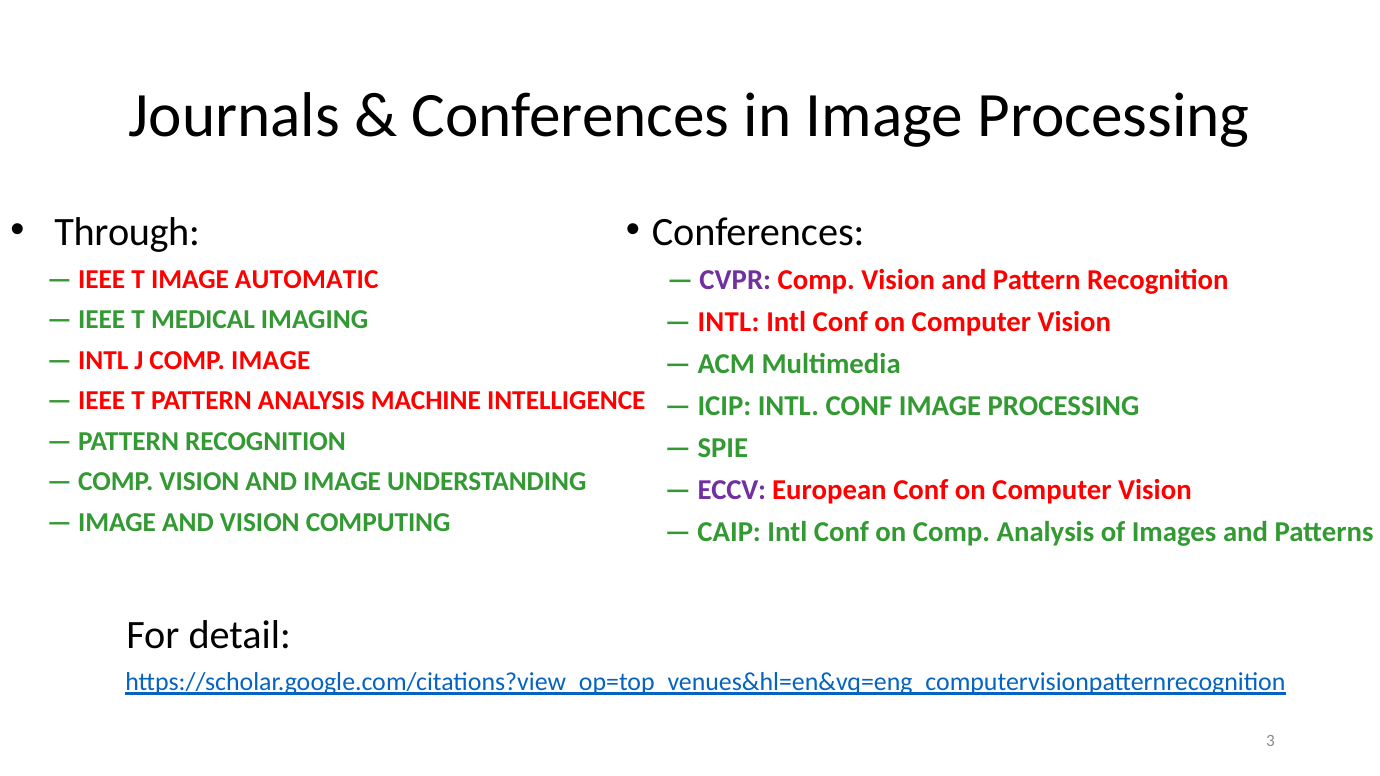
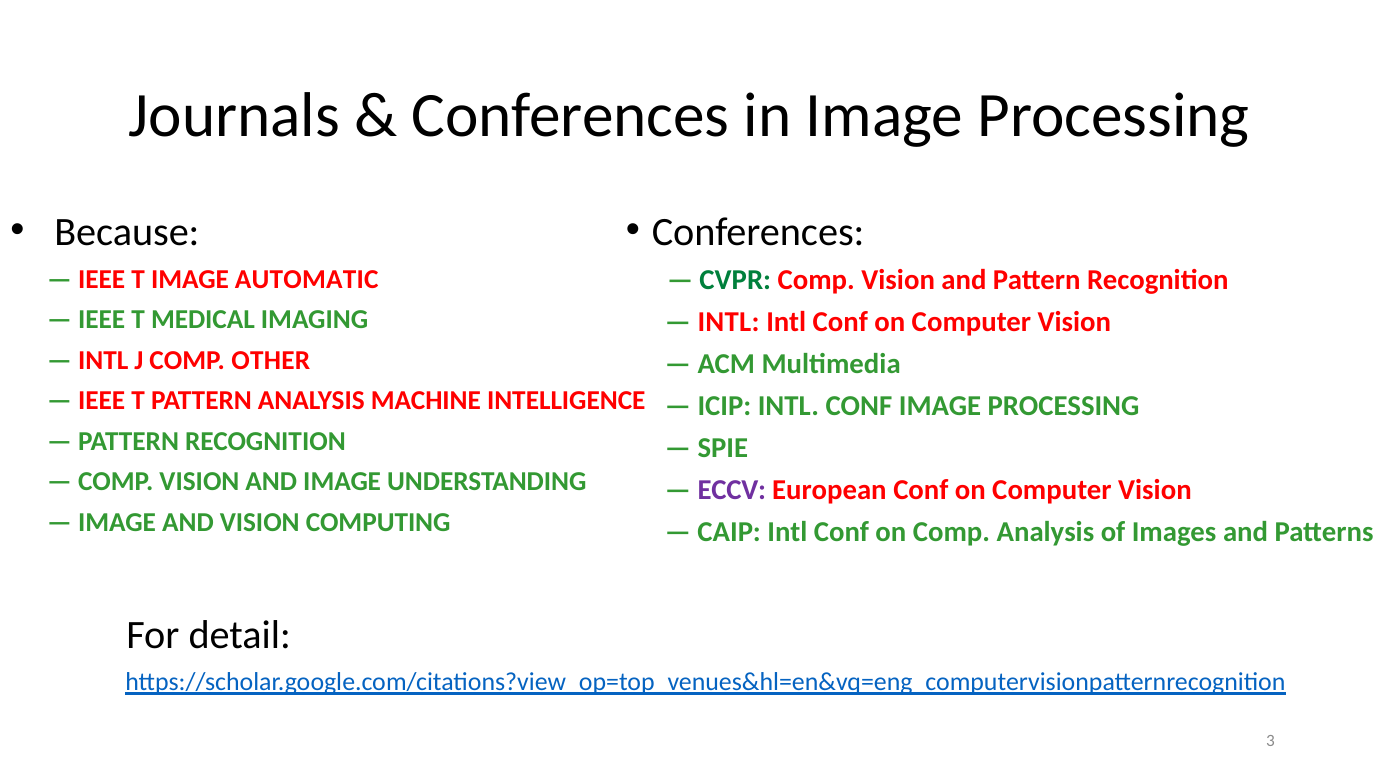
Through: Through -> Because (127, 232)
CVPR colour: purple -> green (735, 280)
COMP IMAGE: IMAGE -> OTHER (271, 360)
